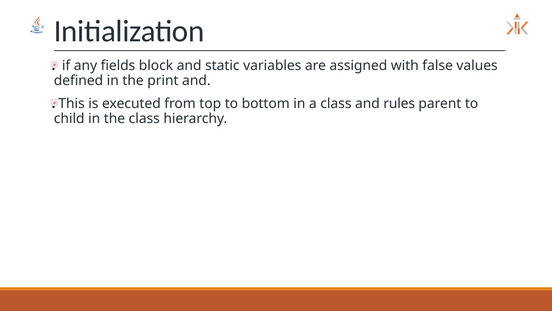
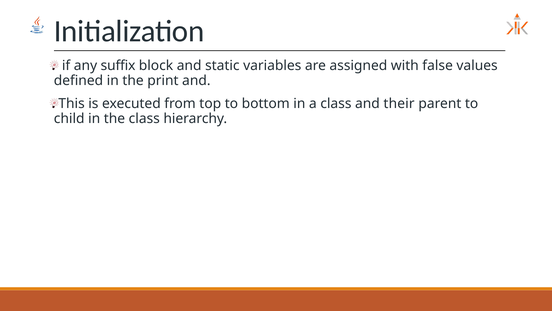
fields: fields -> suffix (118, 66)
rules: rules -> their (399, 103)
